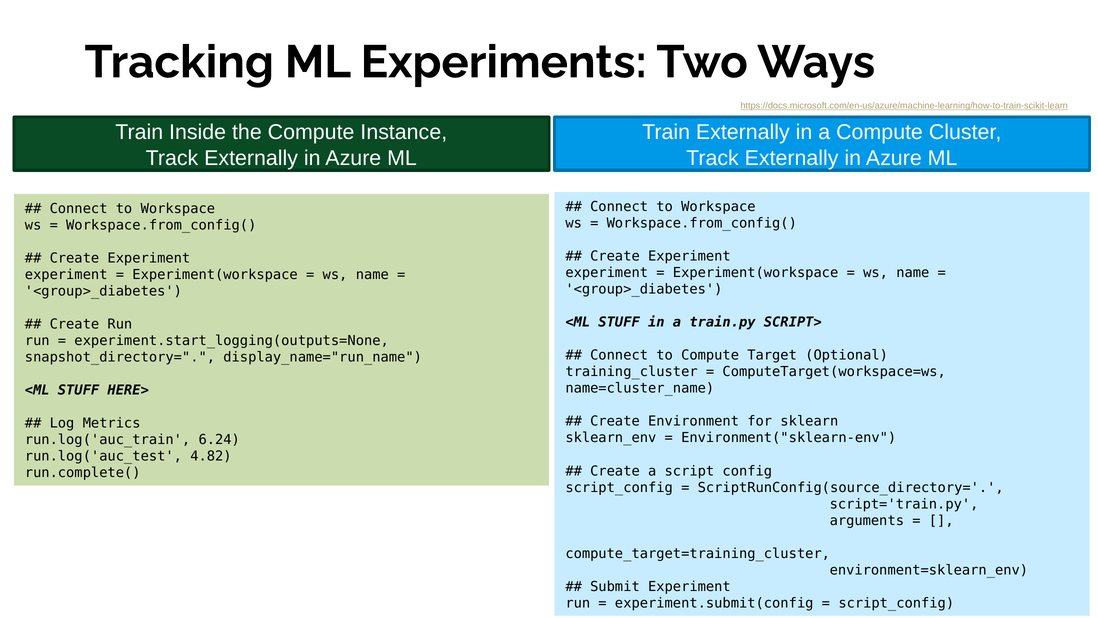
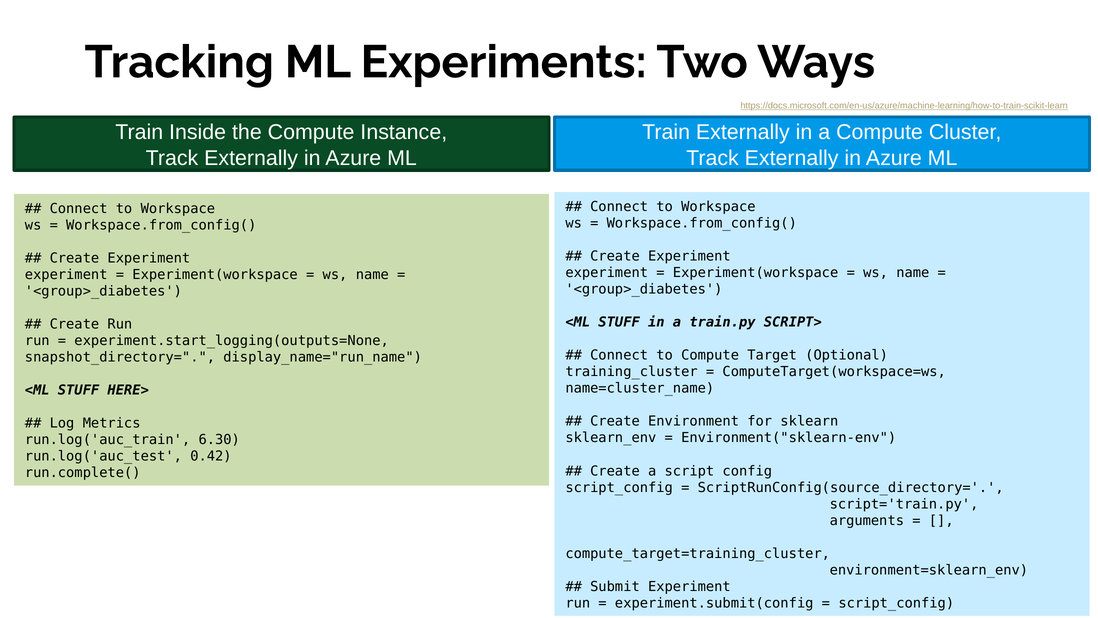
6.24: 6.24 -> 6.30 (219, 440)
4.82: 4.82 -> 0.42 (211, 456)
